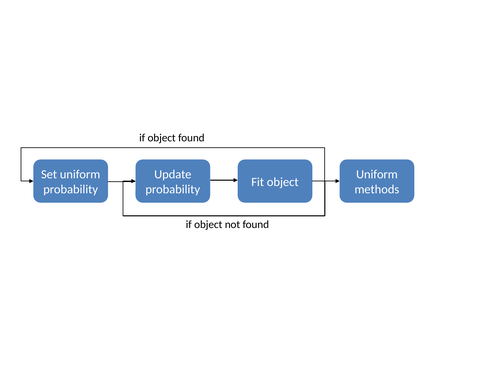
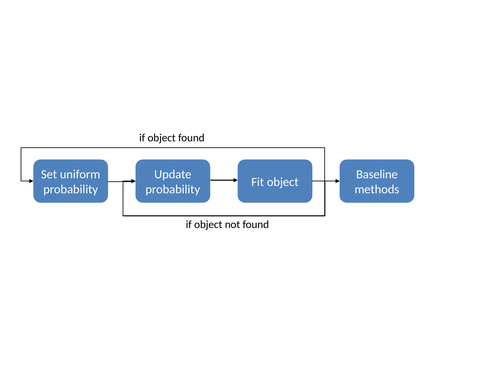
Uniform: Uniform -> Baseline (377, 175)
